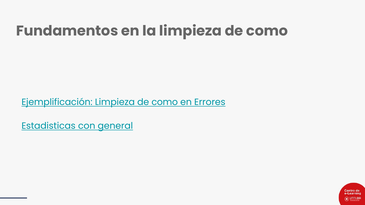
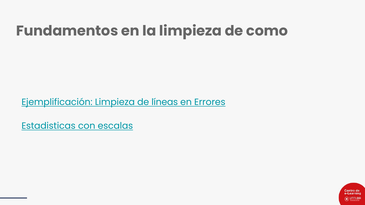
Ejemplificación Limpieza de como: como -> líneas (165, 102)
general: general -> escalas (115, 126)
